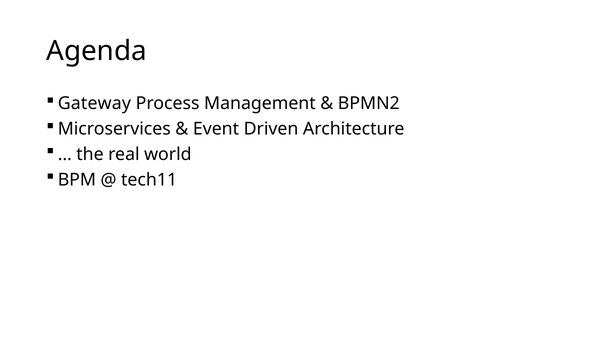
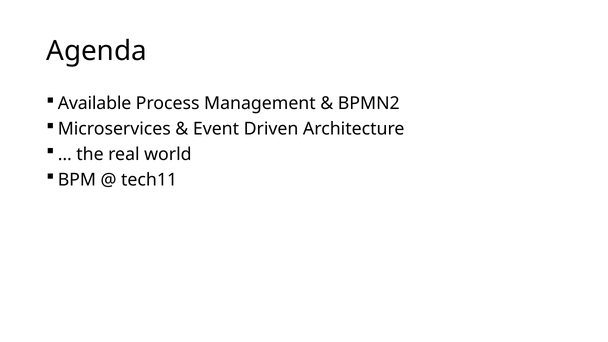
Gateway: Gateway -> Available (95, 103)
